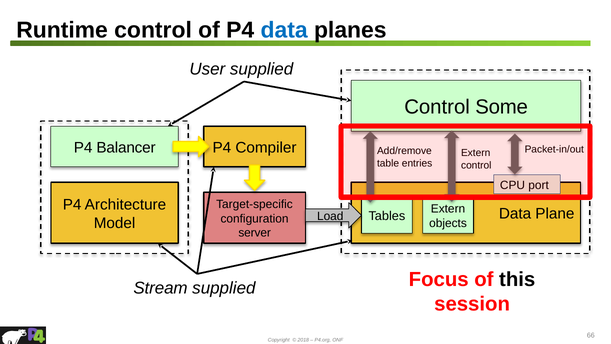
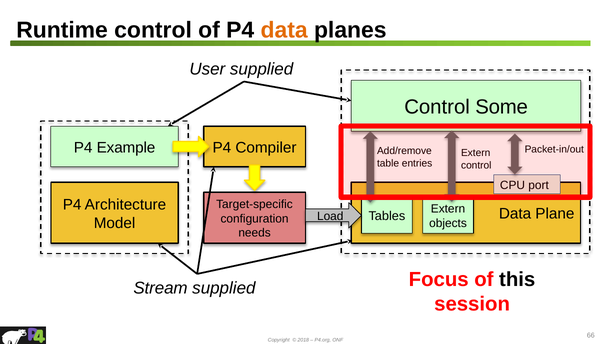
data colour: blue -> orange (284, 30)
Balancer: Balancer -> Example (126, 147)
server: server -> needs (255, 233)
